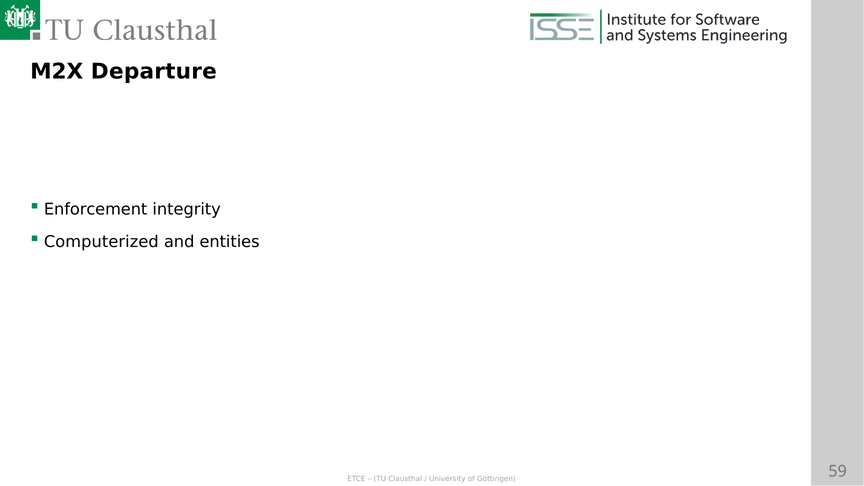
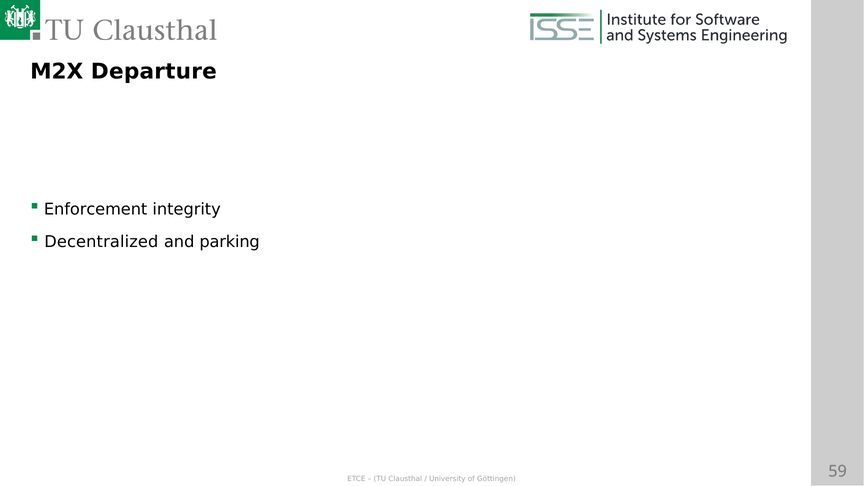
Computerized: Computerized -> Decentralized (101, 242)
entities: entities -> parking (230, 242)
